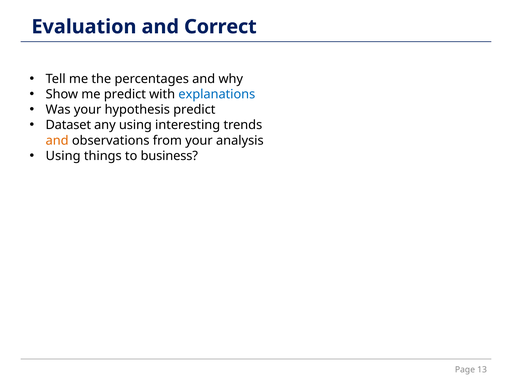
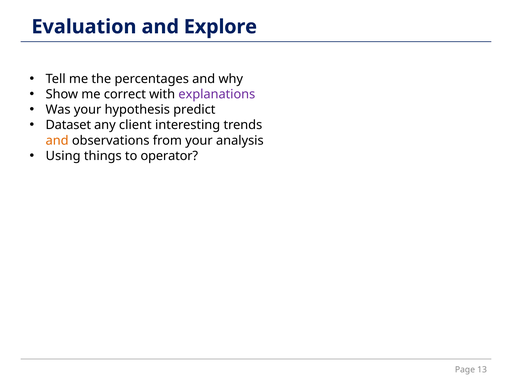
Correct: Correct -> Explore (220, 27)
me predict: predict -> correct (125, 94)
explanations colour: blue -> purple (217, 94)
any using: using -> client (135, 125)
business: business -> operator (169, 156)
